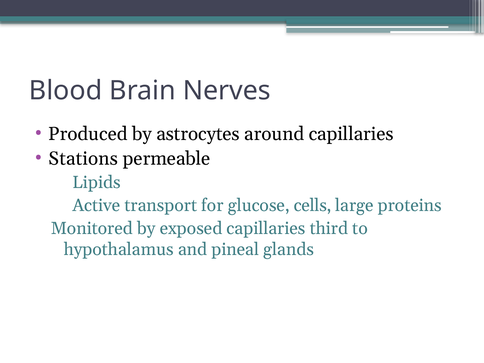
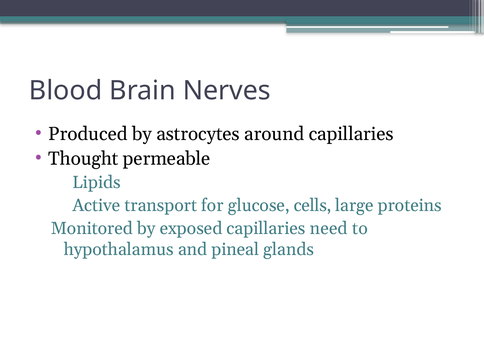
Stations: Stations -> Thought (83, 159)
third: third -> need (329, 228)
